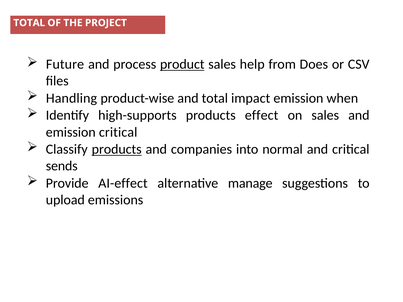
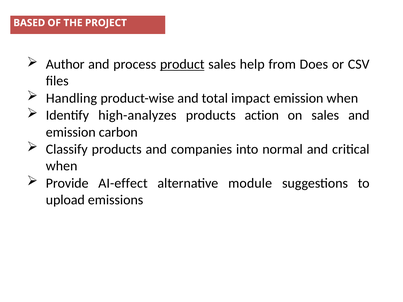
TOTAL: TOTAL -> BASED (29, 23)
Future: Future -> Author (65, 64)
high-supports: high-supports -> high-analyzes (137, 116)
effect: effect -> action (262, 116)
emission critical: critical -> carbon (118, 132)
products underline: present -> none (117, 149)
sends: sends -> when (62, 166)
manage: manage -> module (250, 183)
